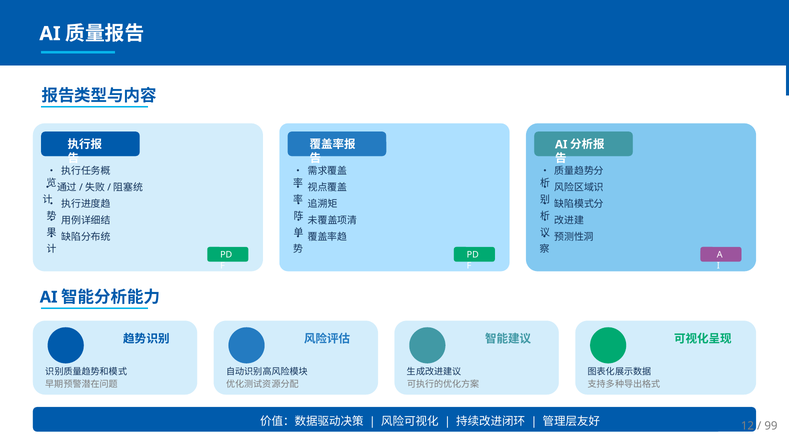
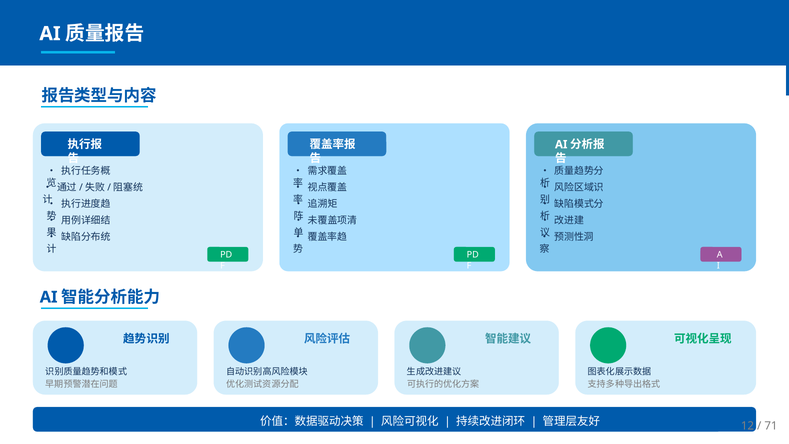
99: 99 -> 71 (771, 426)
